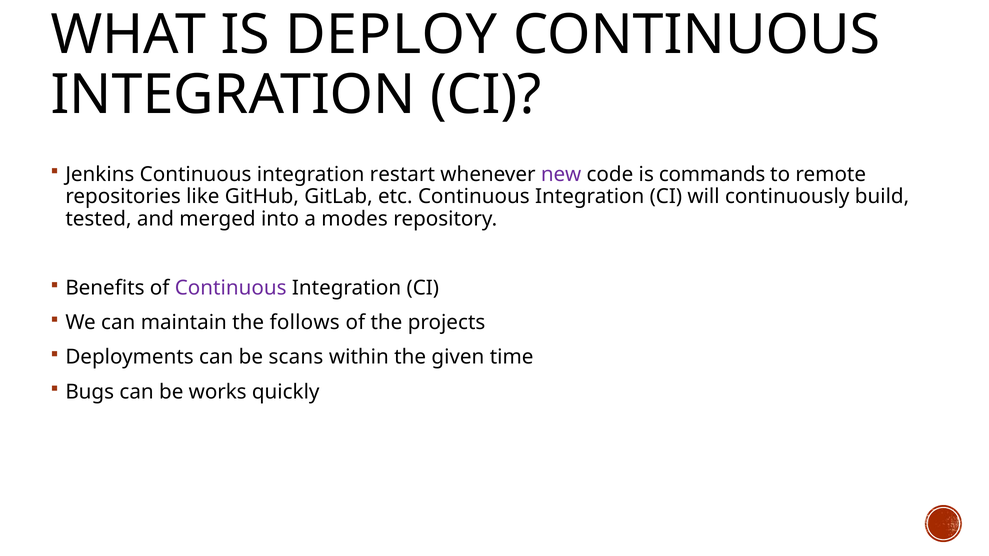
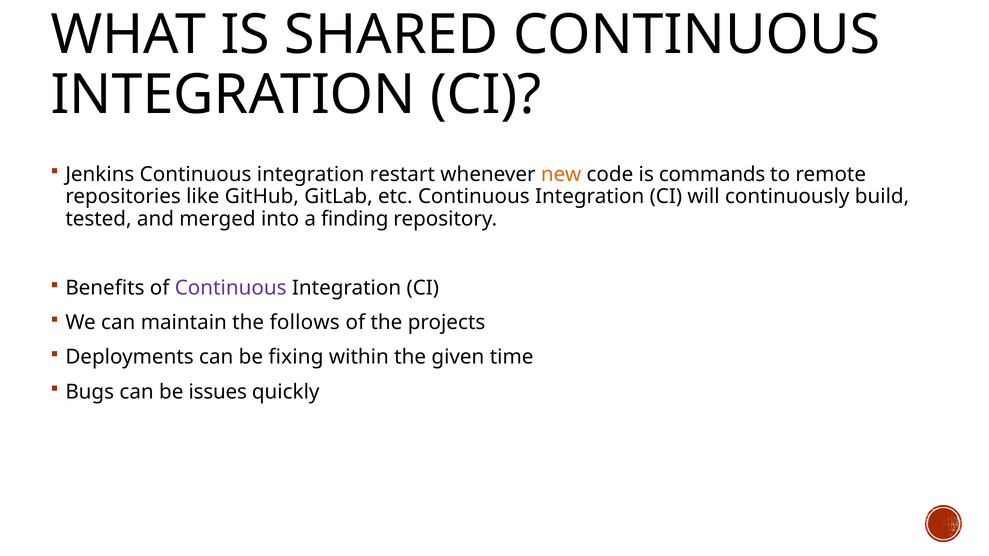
DEPLOY: DEPLOY -> SHARED (391, 35)
new colour: purple -> orange (561, 174)
modes: modes -> finding (355, 219)
scans: scans -> fixing (296, 357)
works: works -> issues (218, 392)
